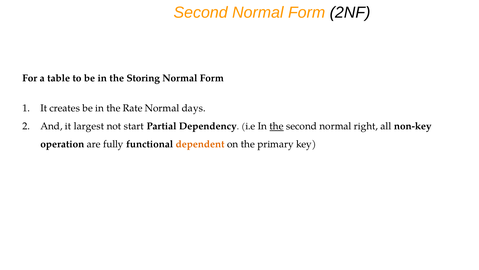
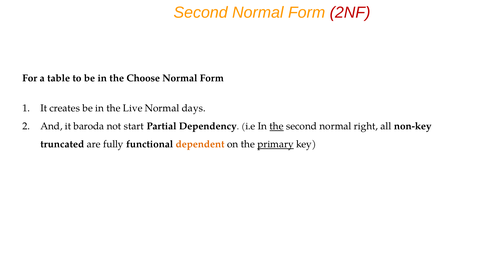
2NF colour: black -> red (350, 12)
Storing: Storing -> Choose (143, 78)
Rate: Rate -> Live (133, 108)
largest: largest -> baroda (89, 126)
operation: operation -> truncated (62, 144)
primary underline: none -> present (275, 144)
